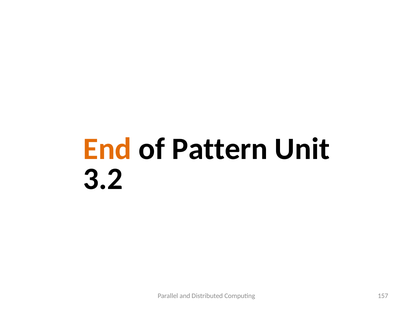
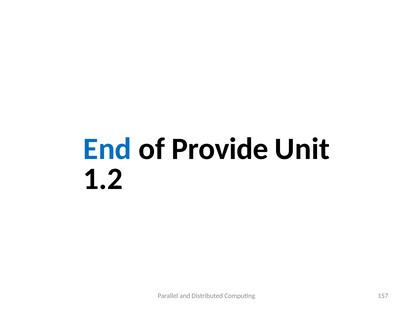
End colour: orange -> blue (107, 149)
Pattern: Pattern -> Provide (220, 149)
3.2: 3.2 -> 1.2 (103, 179)
